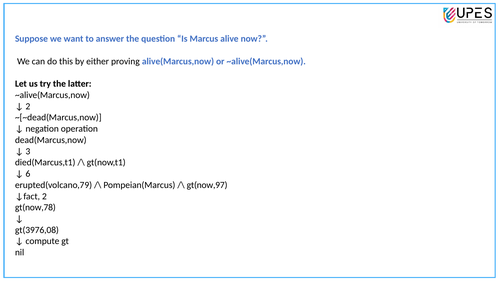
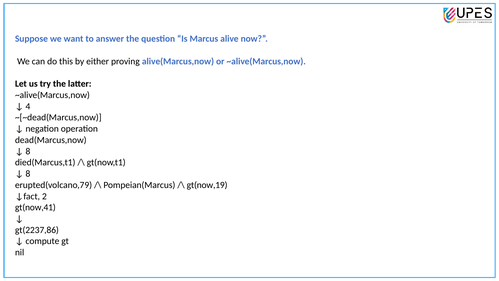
2: 2 -> 4 (28, 106)
3: 3 -> 8 (28, 151)
6: 6 -> 8 (28, 174)
gt(now,97: gt(now,97 -> gt(now,19 (207, 185)
gt(now,78: gt(now,78 -> gt(now,41 (35, 207)
gt(3976,08: gt(3976,08 -> gt(2237,86 (37, 230)
